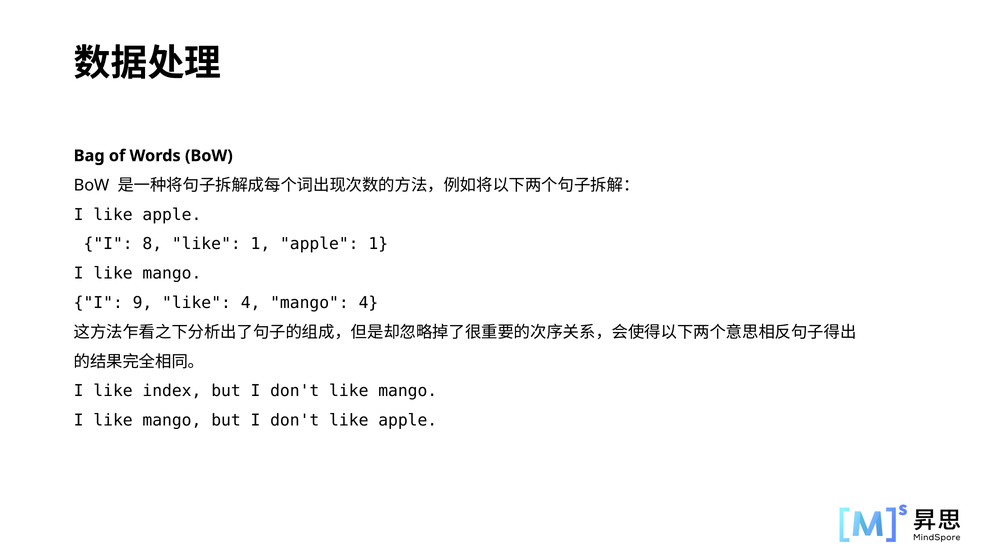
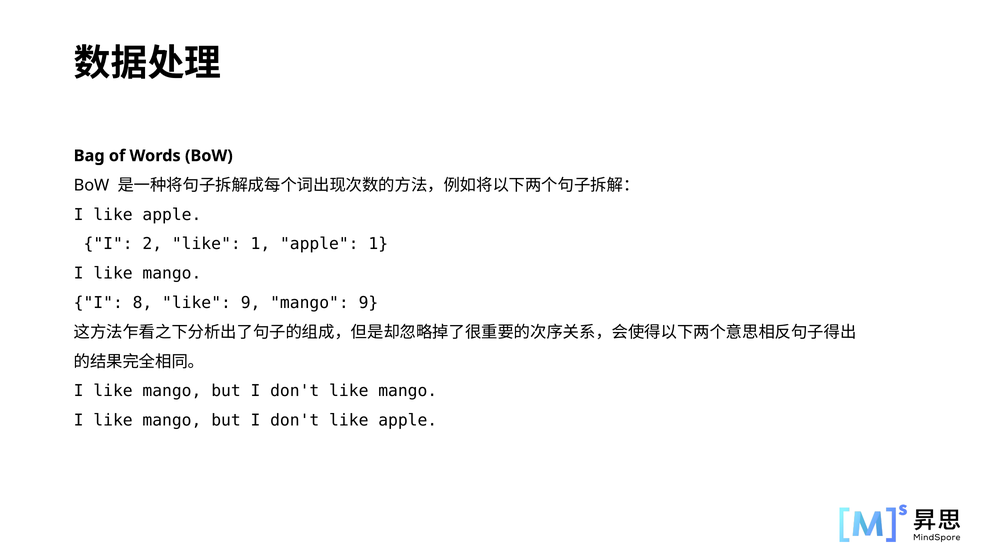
8: 8 -> 2 (152, 244)
9: 9 -> 8 (142, 303)
like 4: 4 -> 9 (251, 303)
mango 4: 4 -> 9 (368, 303)
index: index -> mango (172, 391)
